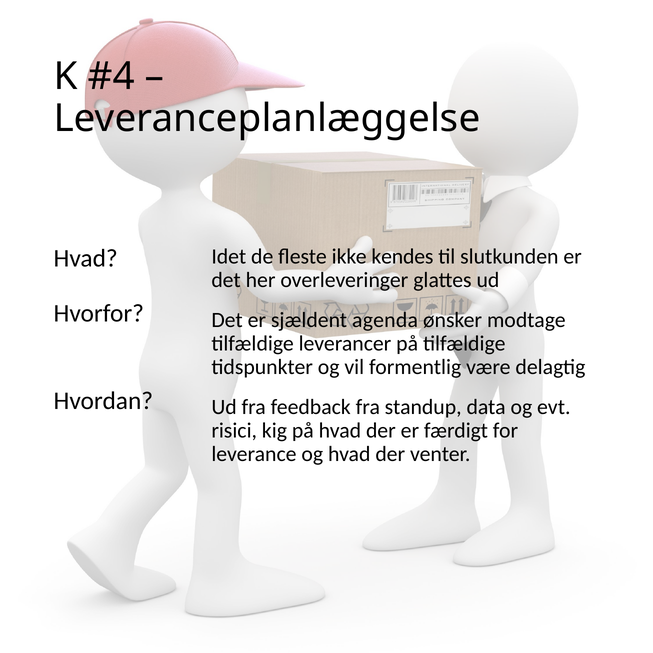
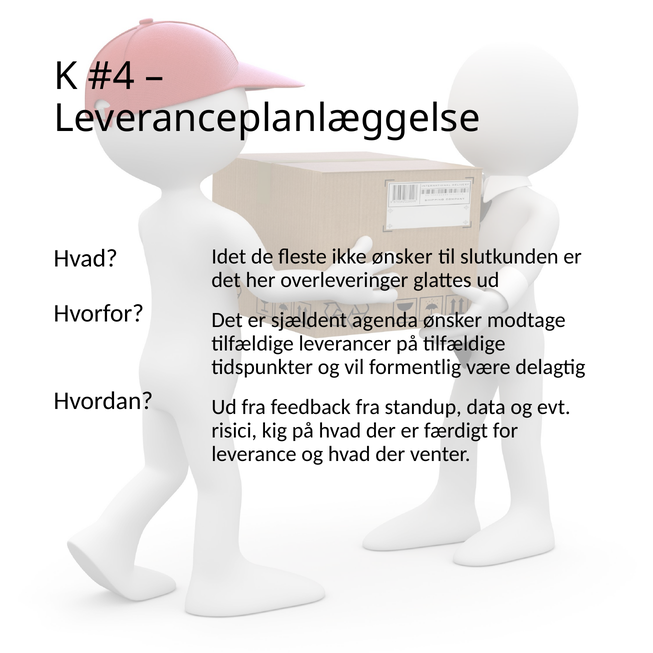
ikke kendes: kendes -> ønsker (402, 257)
